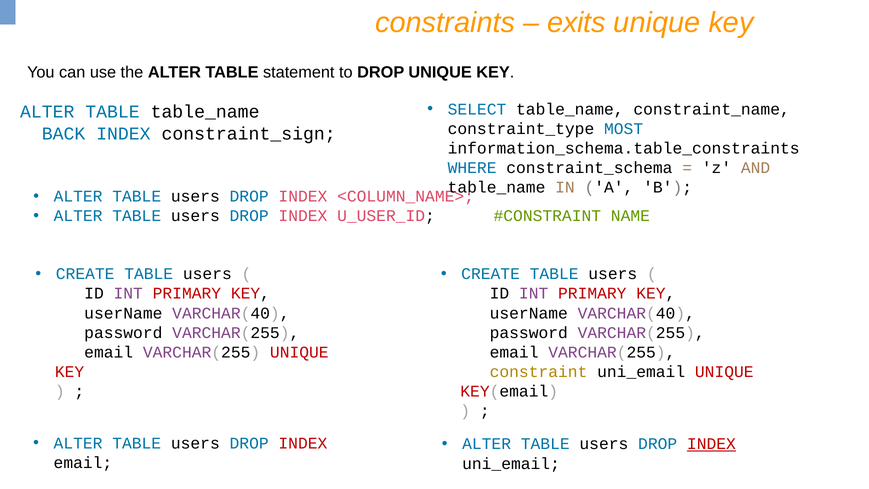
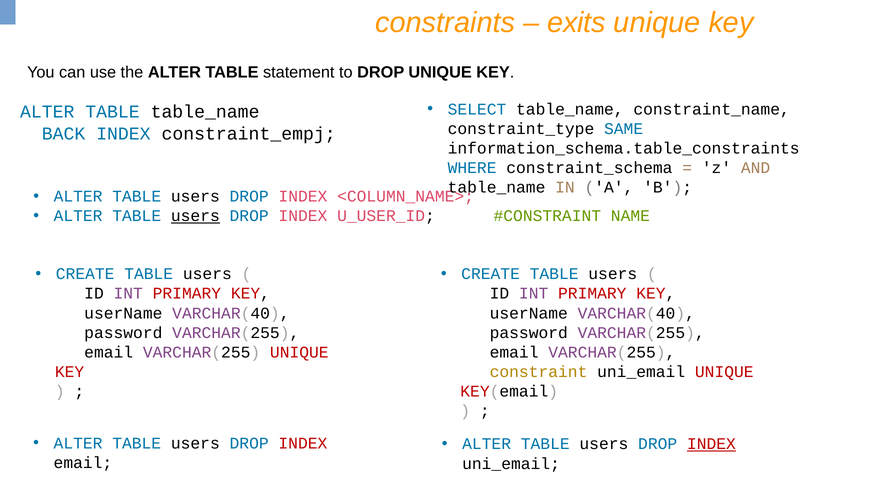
MOST: MOST -> SAME (624, 129)
constraint_sign: constraint_sign -> constraint_empj (249, 134)
users underline: none -> present (195, 216)
